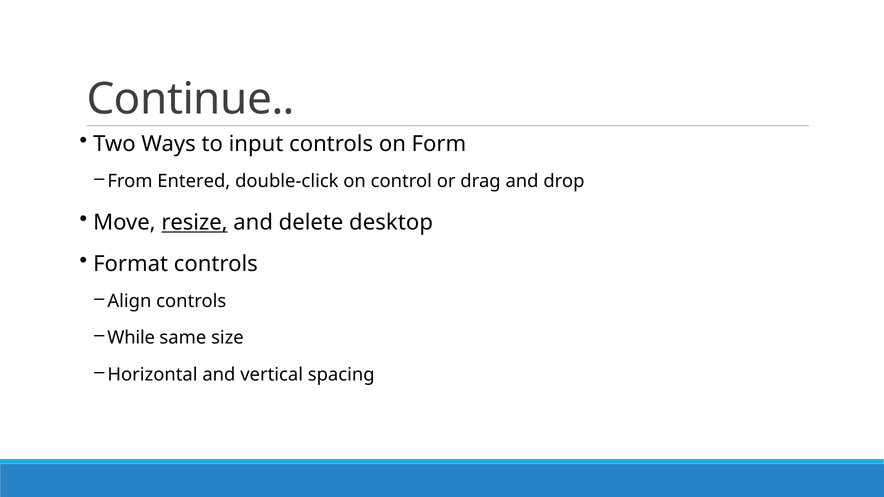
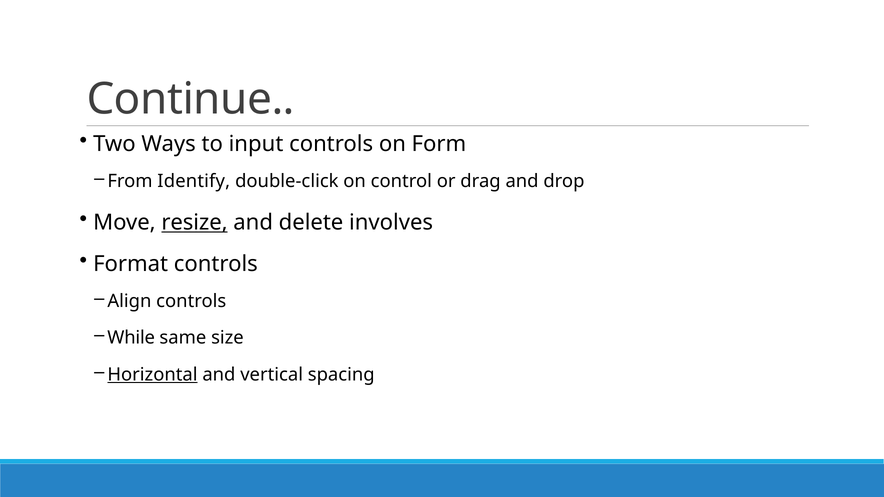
Entered: Entered -> Identify (194, 181)
desktop: desktop -> involves (391, 223)
Horizontal underline: none -> present (152, 375)
